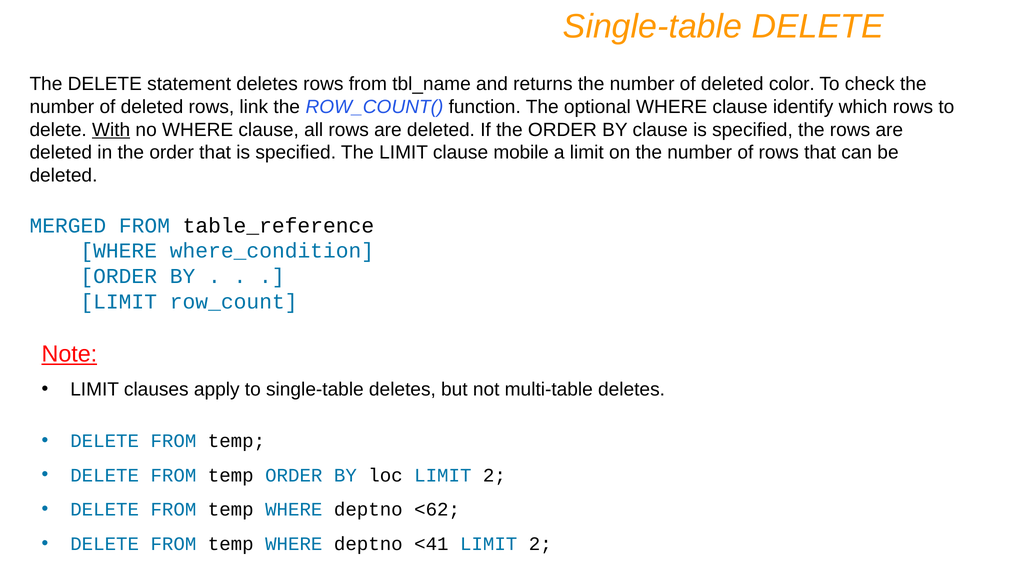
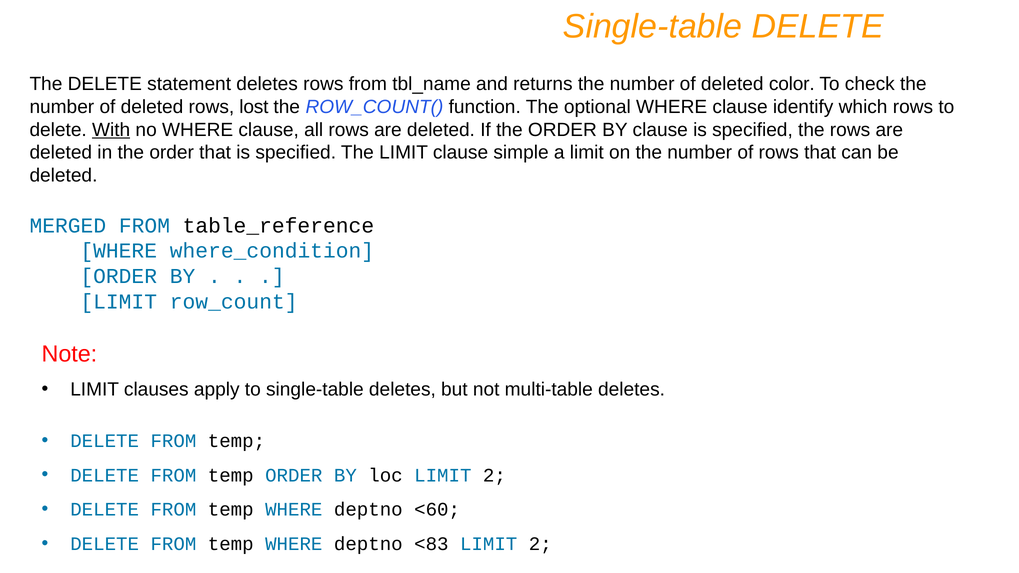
link: link -> lost (254, 107)
mobile: mobile -> simple (521, 153)
Note underline: present -> none (69, 354)
<62: <62 -> <60 (437, 510)
<41: <41 -> <83 (431, 544)
